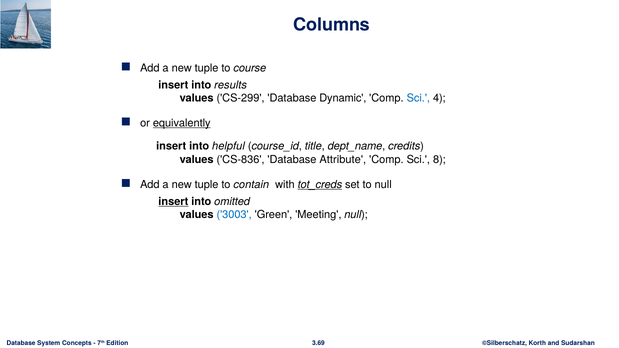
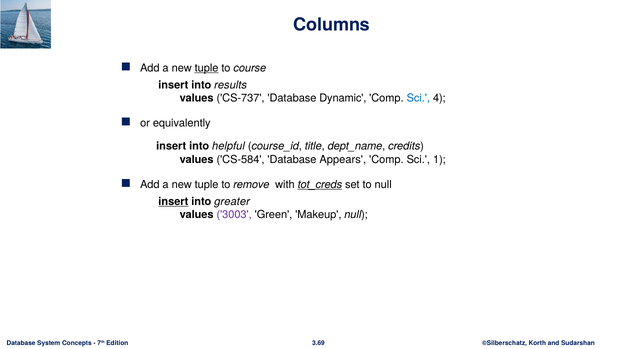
tuple underline: none -> present (207, 68)
CS-299: CS-299 -> CS-737 (241, 98)
equivalently underline: present -> none (182, 123)
CS-836: CS-836 -> CS-584 (241, 160)
Attribute: Attribute -> Appears (343, 160)
8: 8 -> 1 (439, 160)
contain: contain -> remove (251, 185)
omitted: omitted -> greater (232, 201)
3003 colour: blue -> purple (234, 215)
Meeting: Meeting -> Makeup (318, 215)
